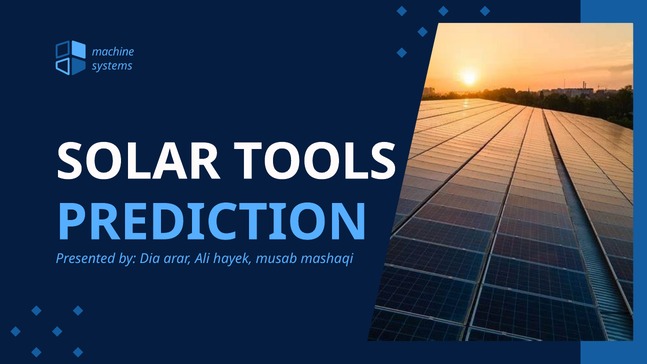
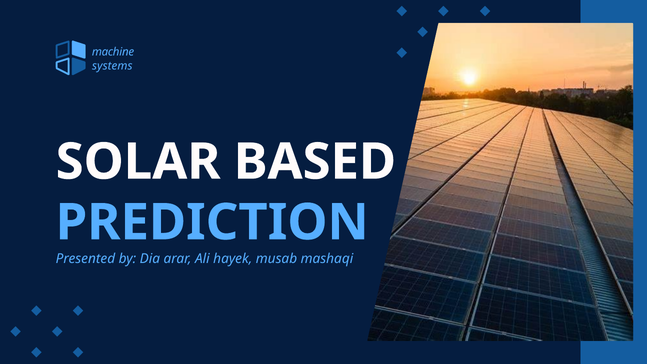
TOOLS: TOOLS -> BASED (315, 162)
